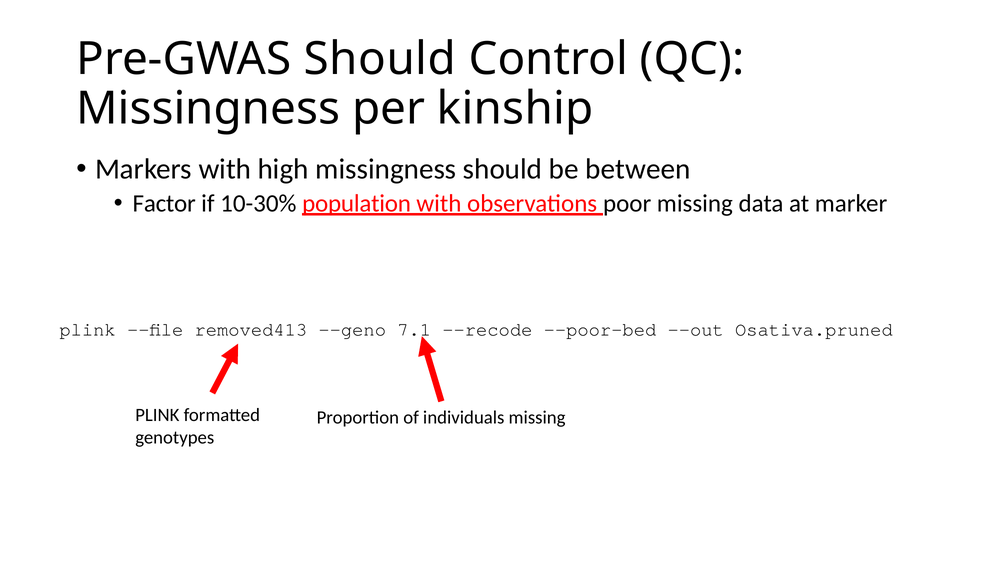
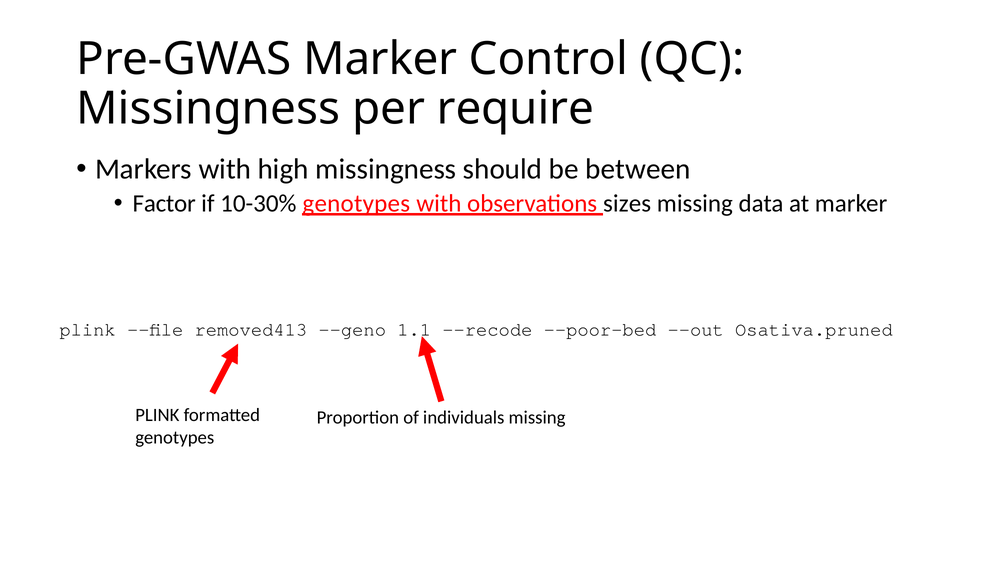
Pre-GWAS Should: Should -> Marker (380, 59)
kinship: kinship -> require (515, 109)
10-30% population: population -> genotypes (356, 204)
poor: poor -> sizes (627, 204)
7.1: 7.1 -> 1.1 (414, 330)
